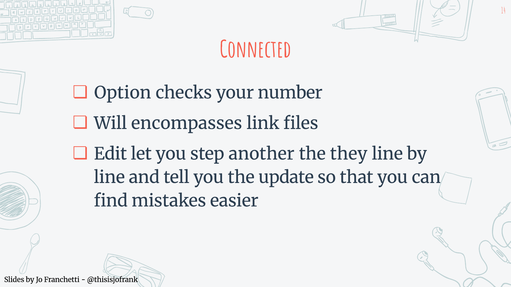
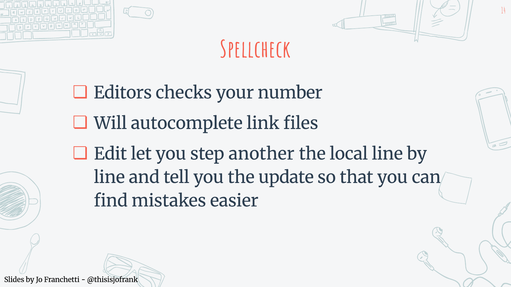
Connected: Connected -> Spellcheck (255, 50)
Option: Option -> Editors (123, 93)
encompasses: encompasses -> autocomplete (187, 124)
they: they -> local (349, 154)
